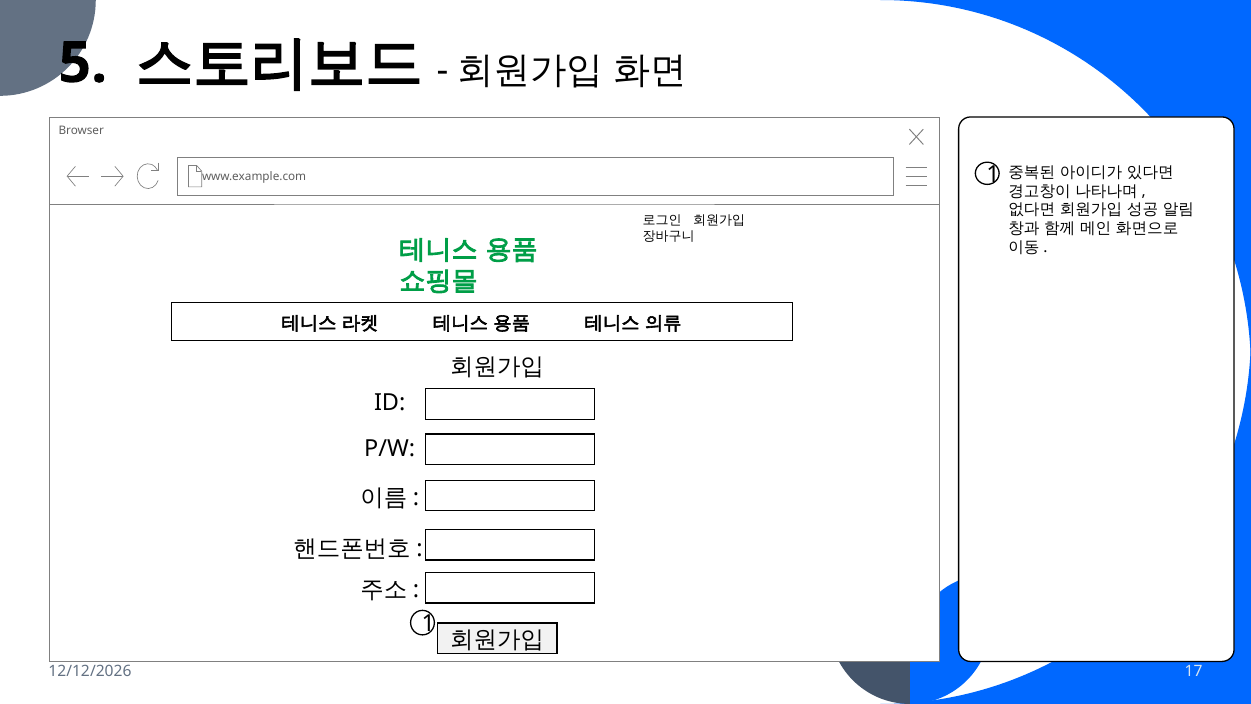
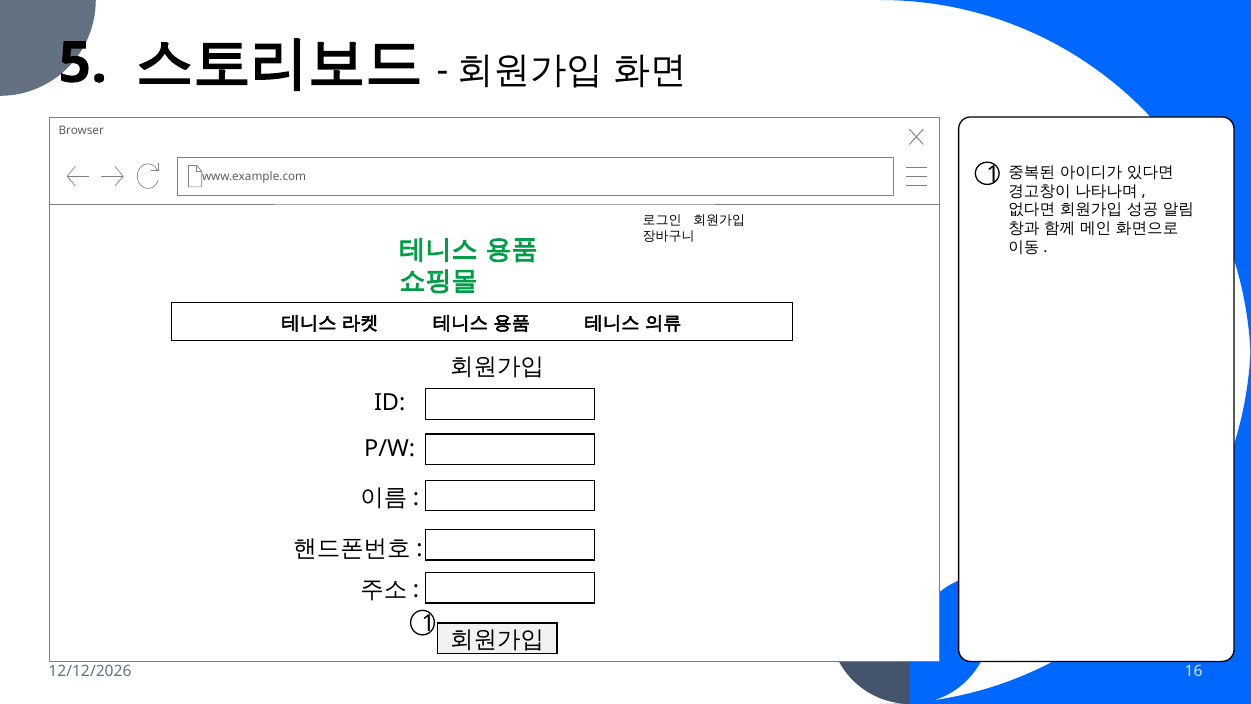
17: 17 -> 16 (1194, 671)
